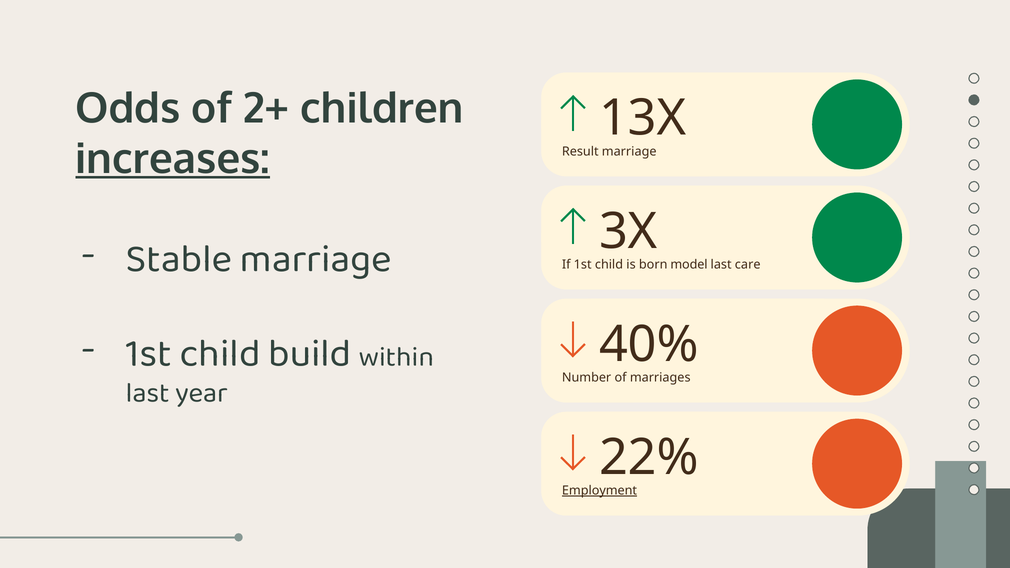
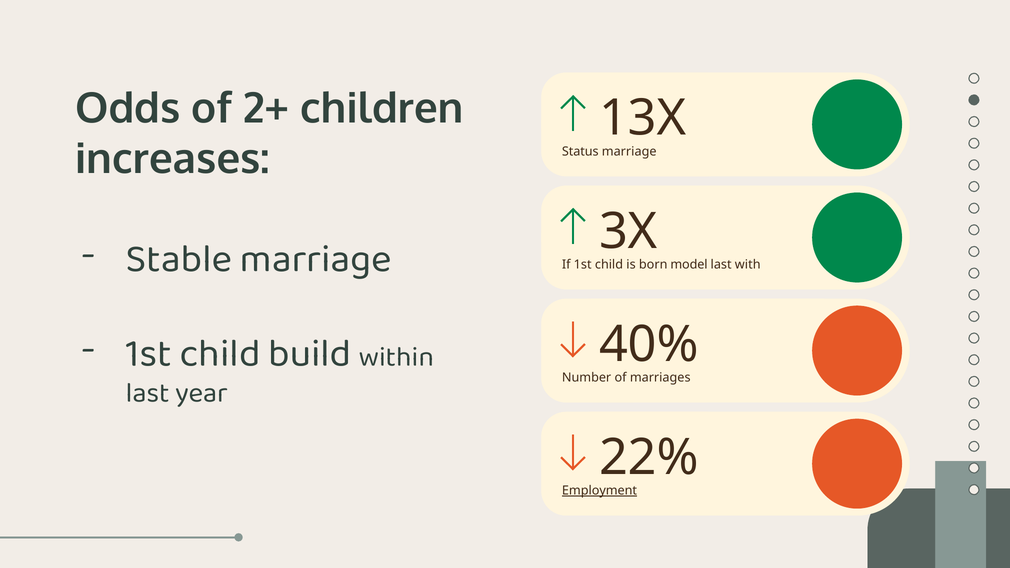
increases underline: present -> none (173, 159)
Result: Result -> Status (580, 151)
care: care -> with (748, 265)
